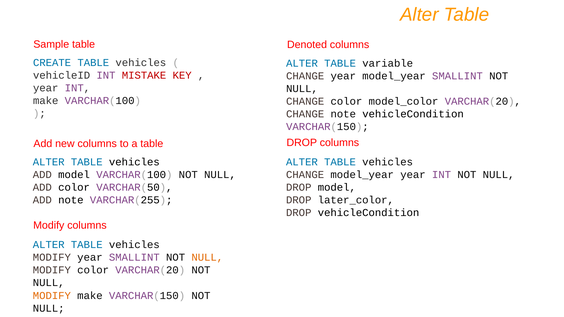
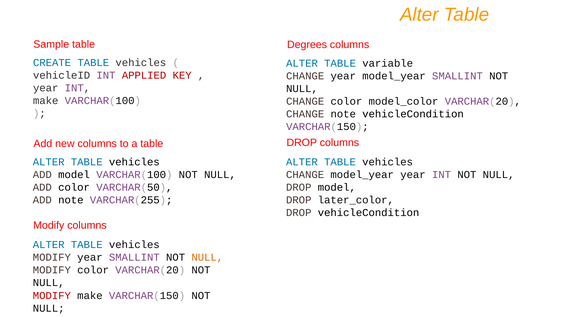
Denoted: Denoted -> Degrees (307, 45)
MISTAKE: MISTAKE -> APPLIED (144, 75)
MODIFY colour: orange -> red (52, 296)
